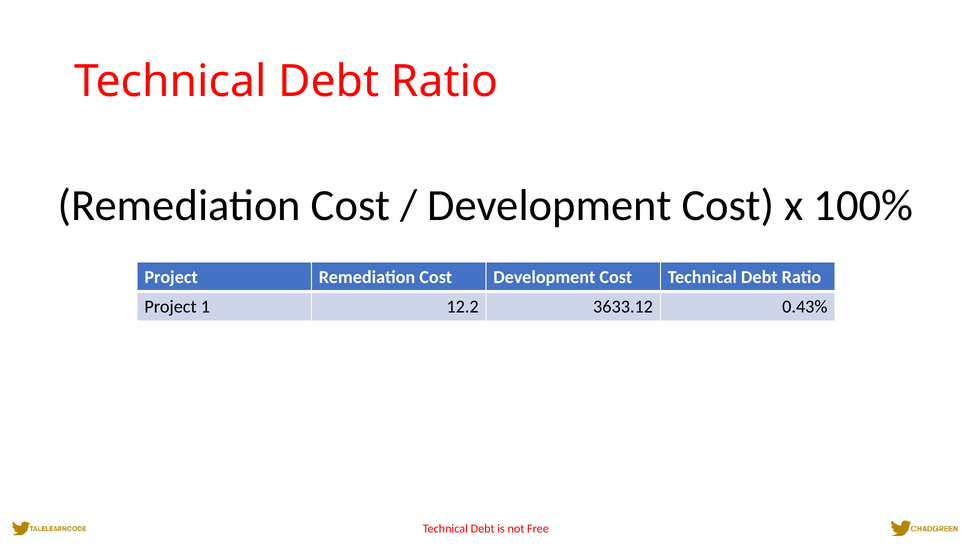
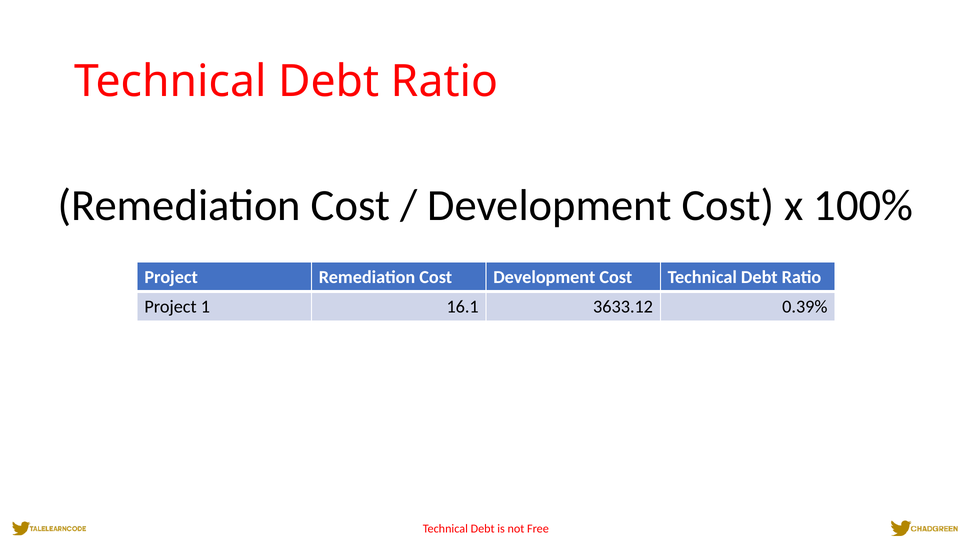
12.2: 12.2 -> 16.1 (463, 306)
0.43%: 0.43% -> 0.39% (805, 306)
